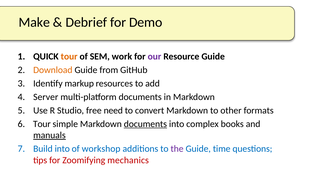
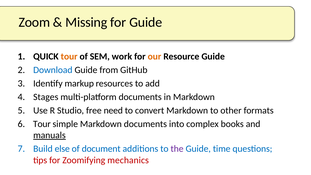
Make: Make -> Zoom (34, 22)
Debrief: Debrief -> Missing (86, 22)
for Demo: Demo -> Guide (146, 22)
our colour: purple -> orange (154, 57)
Download colour: orange -> blue (53, 70)
Server: Server -> Stages (46, 97)
documents underline: present -> none (145, 124)
Build into: into -> else (62, 149)
workshop: workshop -> document (101, 149)
